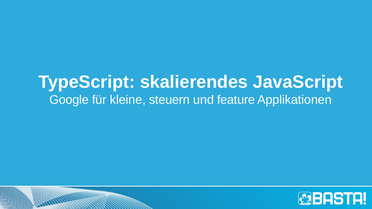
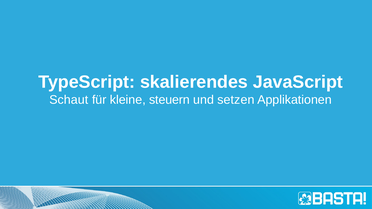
Google: Google -> Schaut (69, 100)
feature: feature -> setzen (236, 100)
